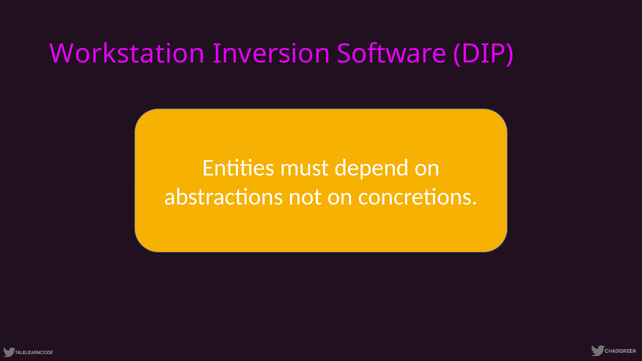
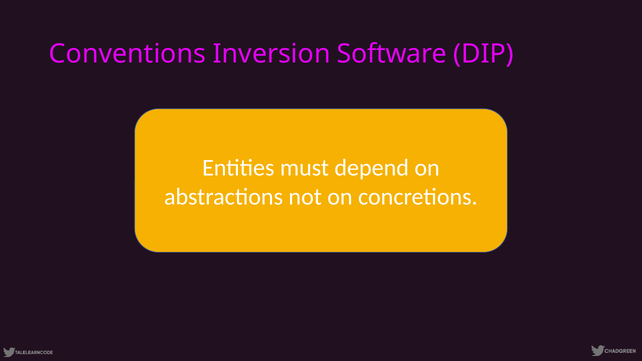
Workstation: Workstation -> Conventions (127, 54)
